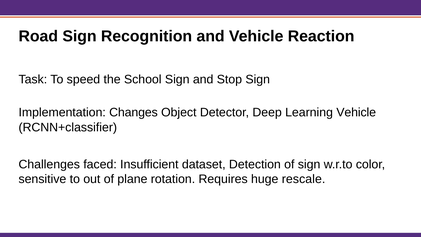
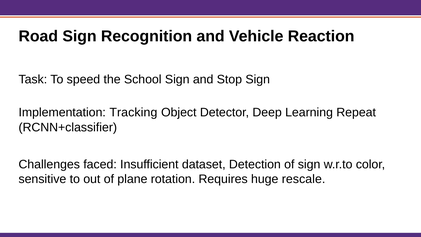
Changes: Changes -> Tracking (133, 112)
Vehicle: Vehicle -> Repeat (356, 112)
